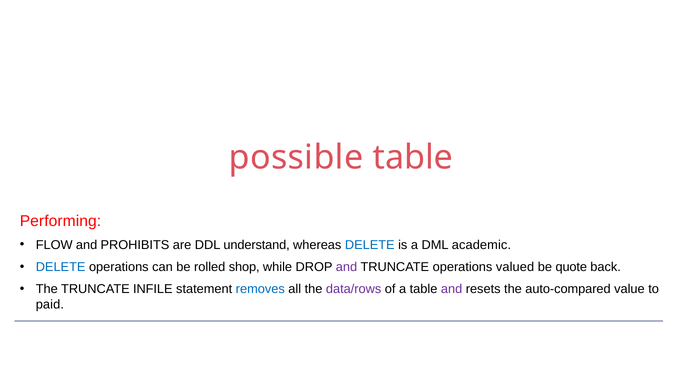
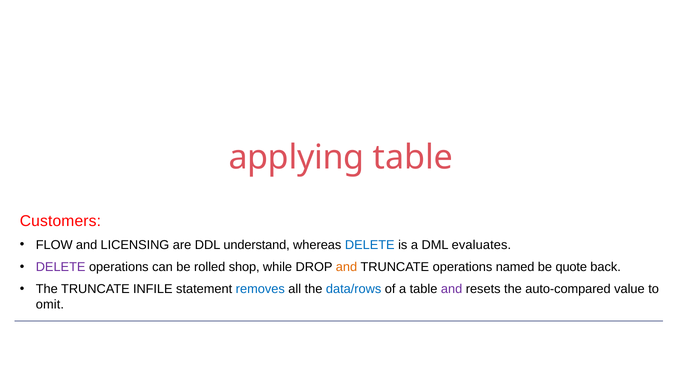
possible: possible -> applying (296, 157)
Performing: Performing -> Customers (60, 221)
PROHIBITS: PROHIBITS -> LICENSING (135, 245)
academic: academic -> evaluates (481, 245)
DELETE colour: blue -> purple (61, 267)
and colour: purple -> orange (347, 267)
valued: valued -> named (515, 267)
data/rows colour: purple -> blue (354, 289)
paid: paid -> omit (50, 304)
